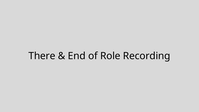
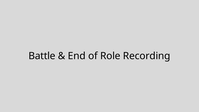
There: There -> Battle (42, 56)
